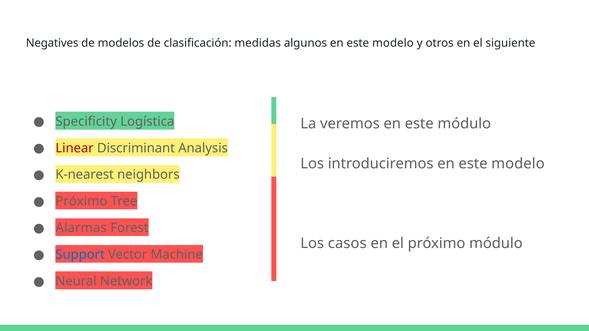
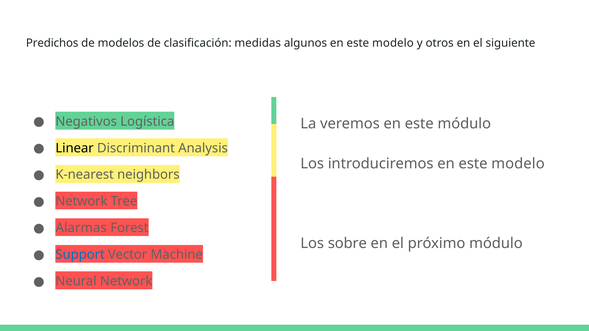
Negatives: Negatives -> Predichos (52, 43)
Specificity: Specificity -> Negativos (86, 122)
Linear colour: red -> black (75, 148)
Próximo: Próximo -> Network (81, 201)
casos: casos -> sobre (347, 243)
